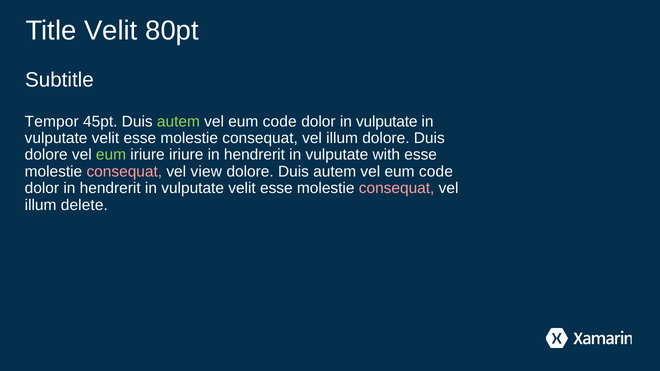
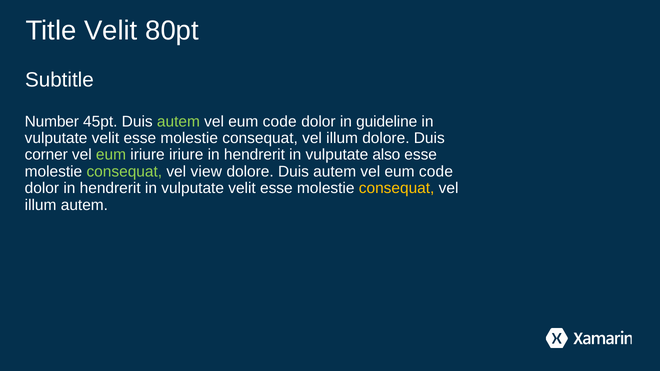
Tempor: Tempor -> Number (52, 122)
dolor in vulputate: vulputate -> guideline (387, 122)
dolore: dolore -> corner (46, 155)
with: with -> also (386, 155)
consequat colour: pink -> light green (124, 172)
consequat colour: pink -> yellow (397, 188)
illum delete: delete -> autem (84, 205)
